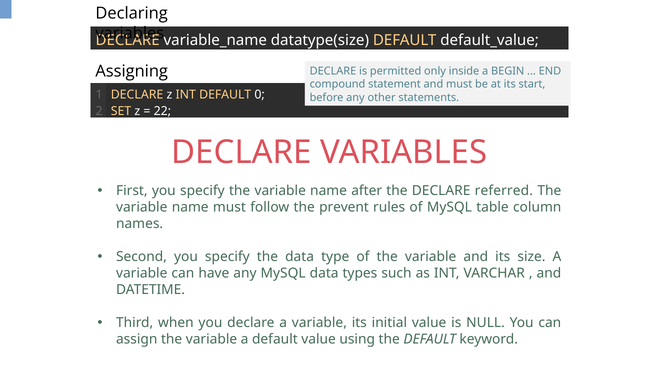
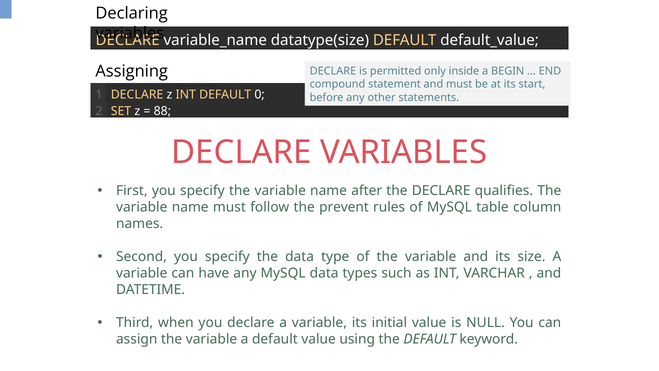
22: 22 -> 88 (162, 111)
referred: referred -> qualifies (504, 191)
